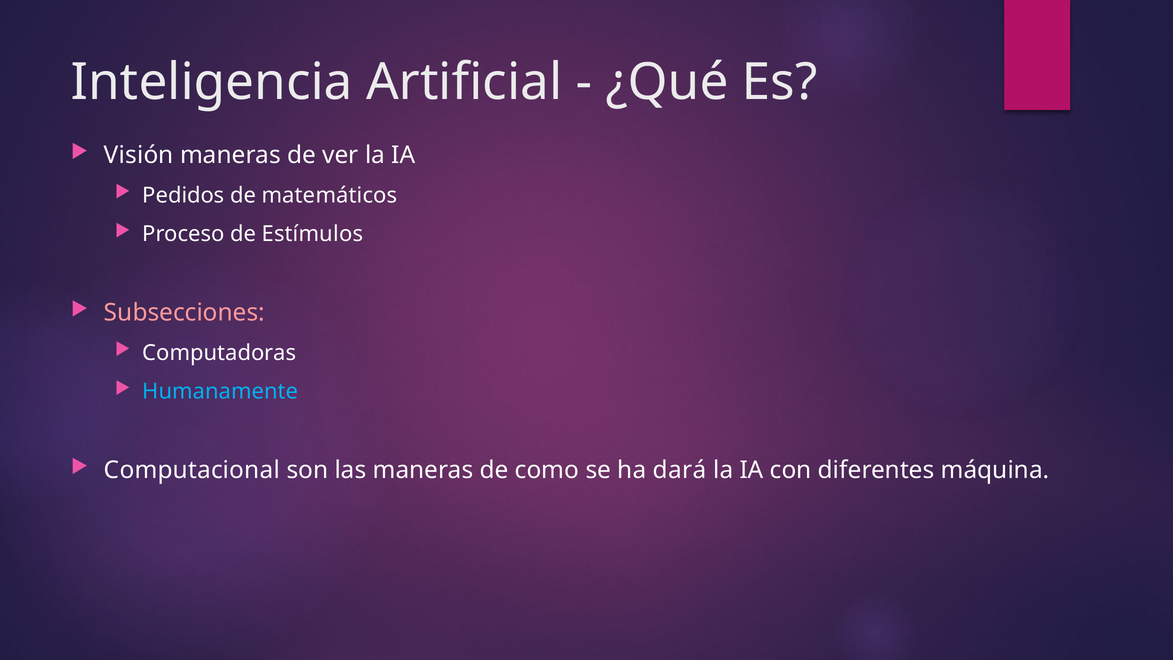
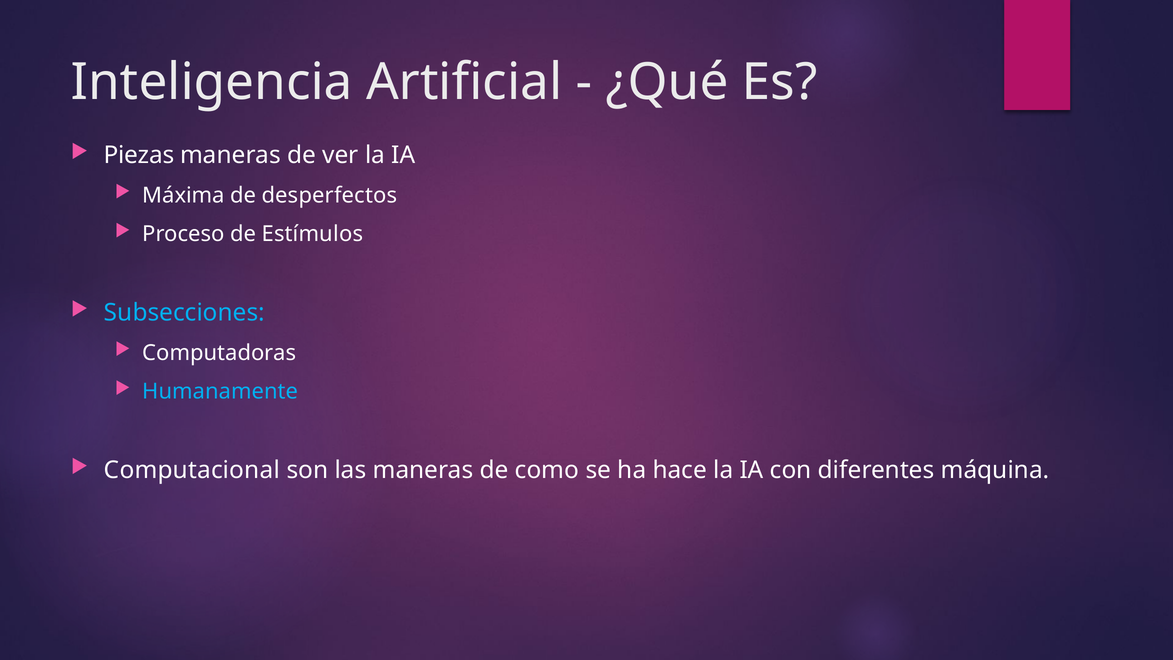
Visión: Visión -> Piezas (139, 155)
Pedidos: Pedidos -> Máxima (183, 195)
matemáticos: matemáticos -> desperfectos (329, 195)
Subsecciones colour: pink -> light blue (184, 313)
dará: dará -> hace (680, 470)
